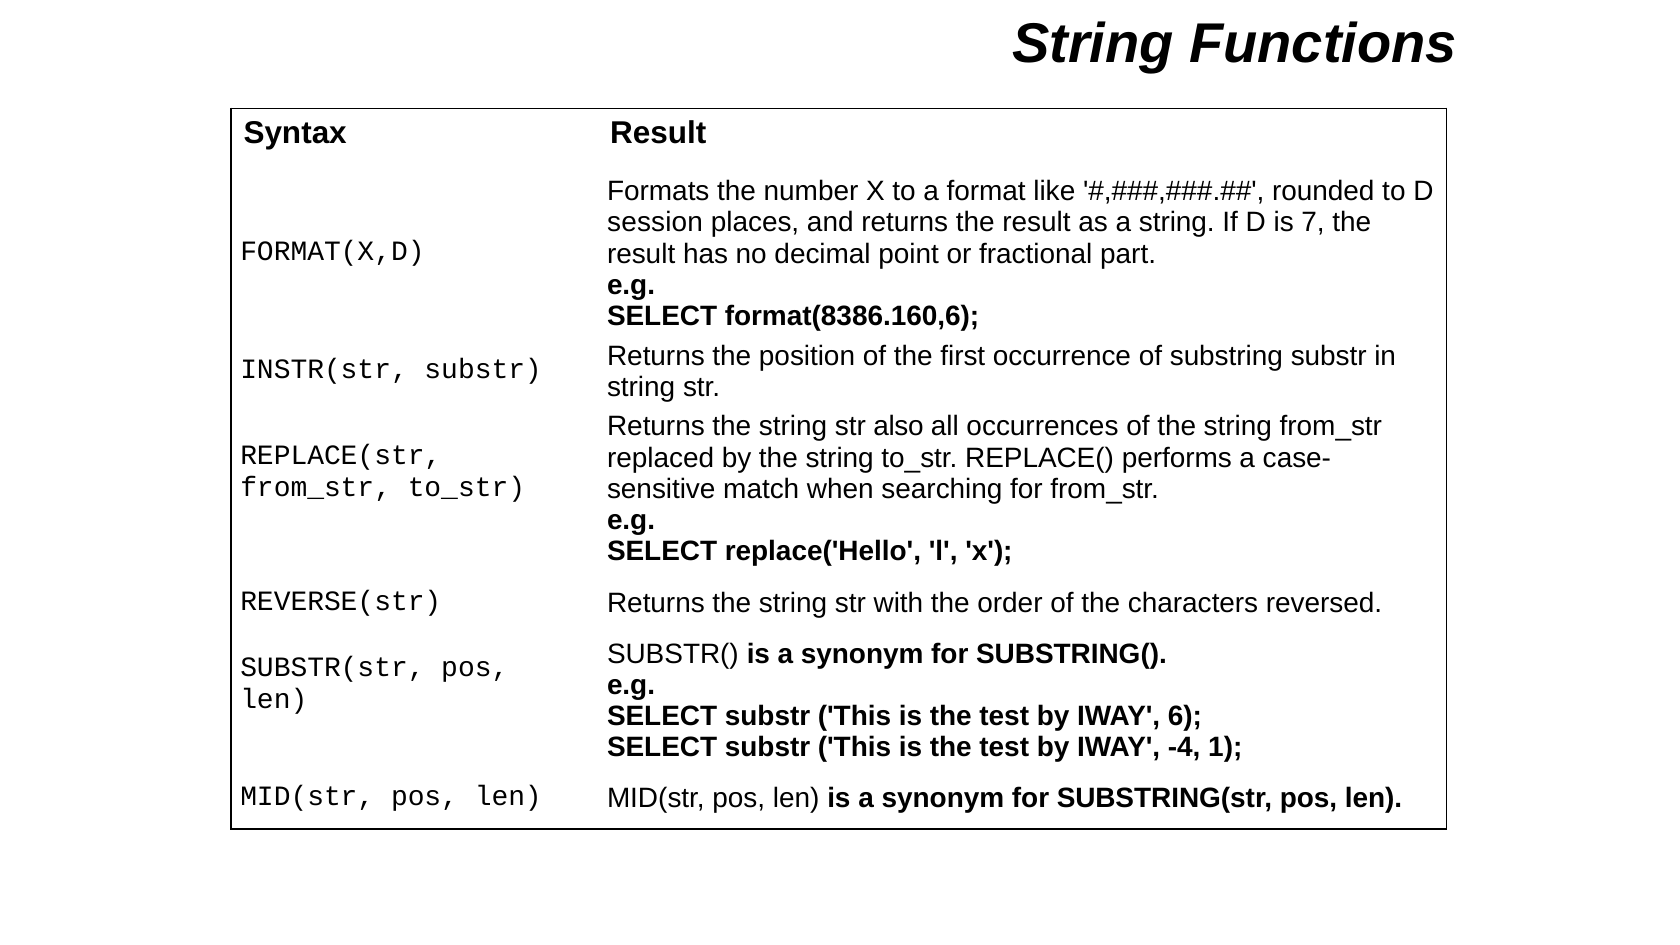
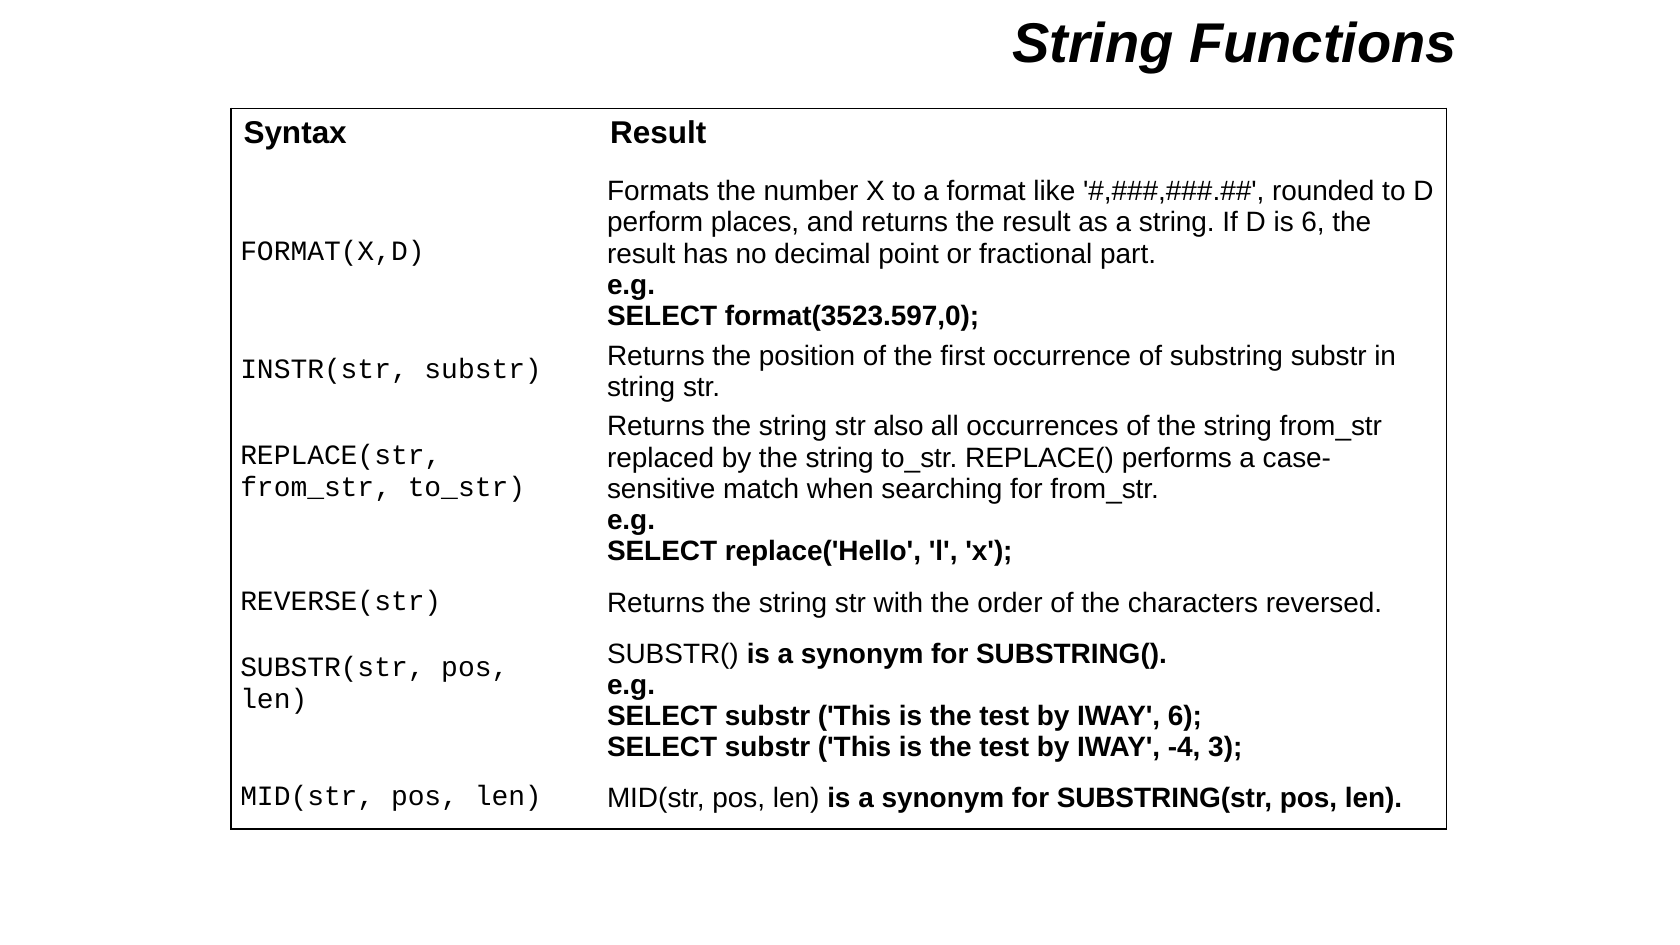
session: session -> perform (655, 223)
is 7: 7 -> 6 (1313, 223)
format(8386.160,6: format(8386.160,6 -> format(3523.597,0 (852, 316)
1: 1 -> 3 (1225, 748)
